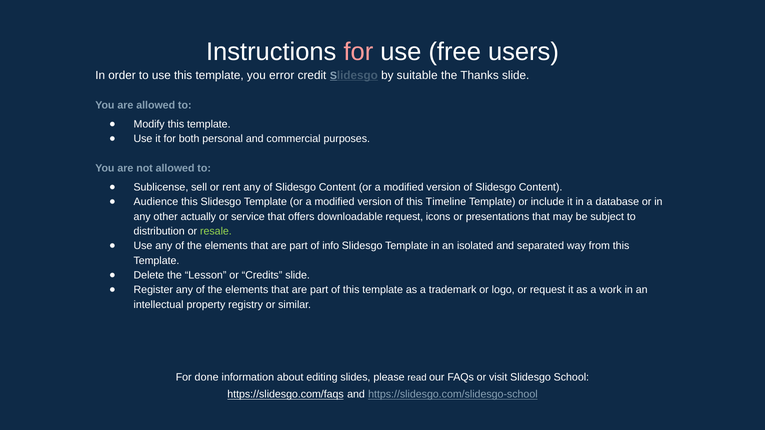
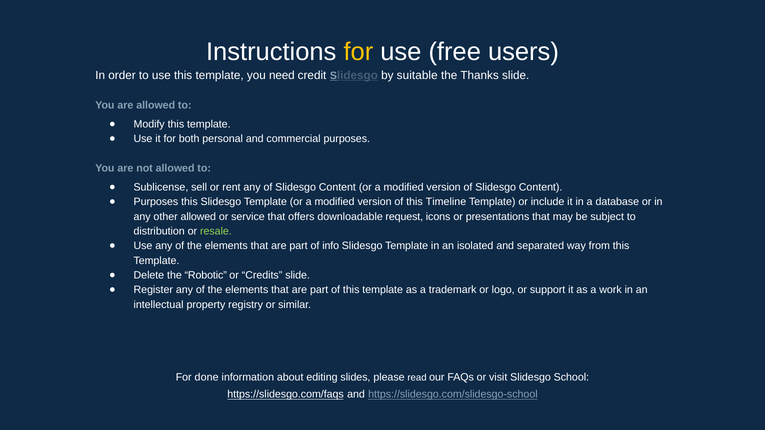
for colour: pink -> yellow (358, 52)
error: error -> need (282, 75)
Audience: Audience -> Purposes (156, 202)
other actually: actually -> allowed (198, 217)
Lesson: Lesson -> Robotic (206, 275)
or request: request -> support (548, 290)
